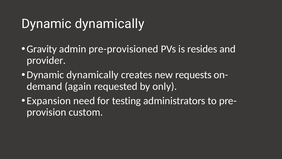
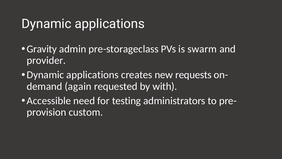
dynamically: dynamically -> applications (110, 24)
pre-provisioned: pre-provisioned -> pre-storageclass (124, 49)
resides: resides -> swarm (202, 49)
dynamically: dynamically -> applications (93, 75)
only: only -> with (165, 86)
Expansion: Expansion -> Accessible (49, 101)
